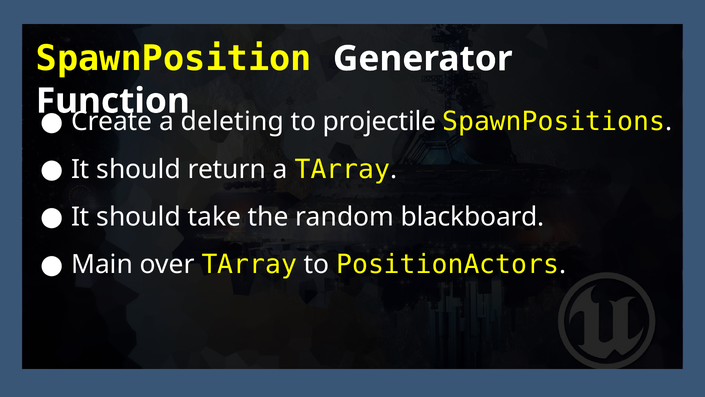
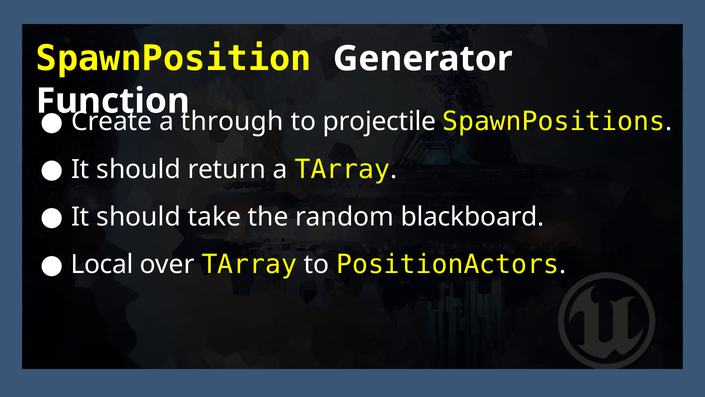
deleting: deleting -> through (232, 122)
Main: Main -> Local (102, 264)
